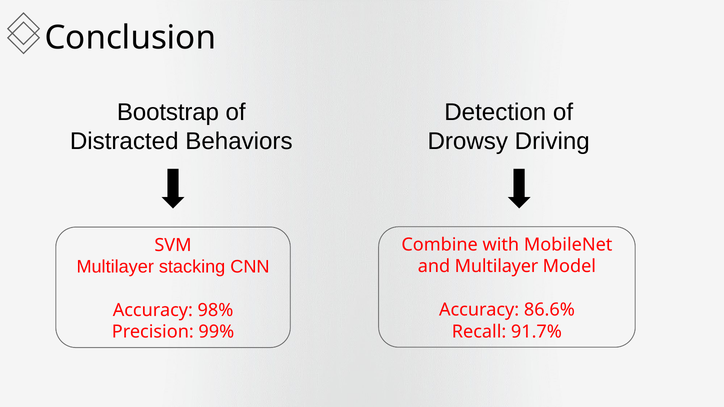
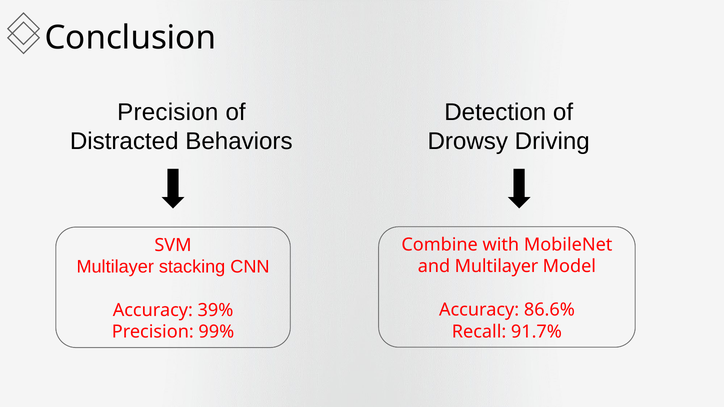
Bootstrap: Bootstrap -> Precision (168, 112)
98%: 98% -> 39% (215, 310)
